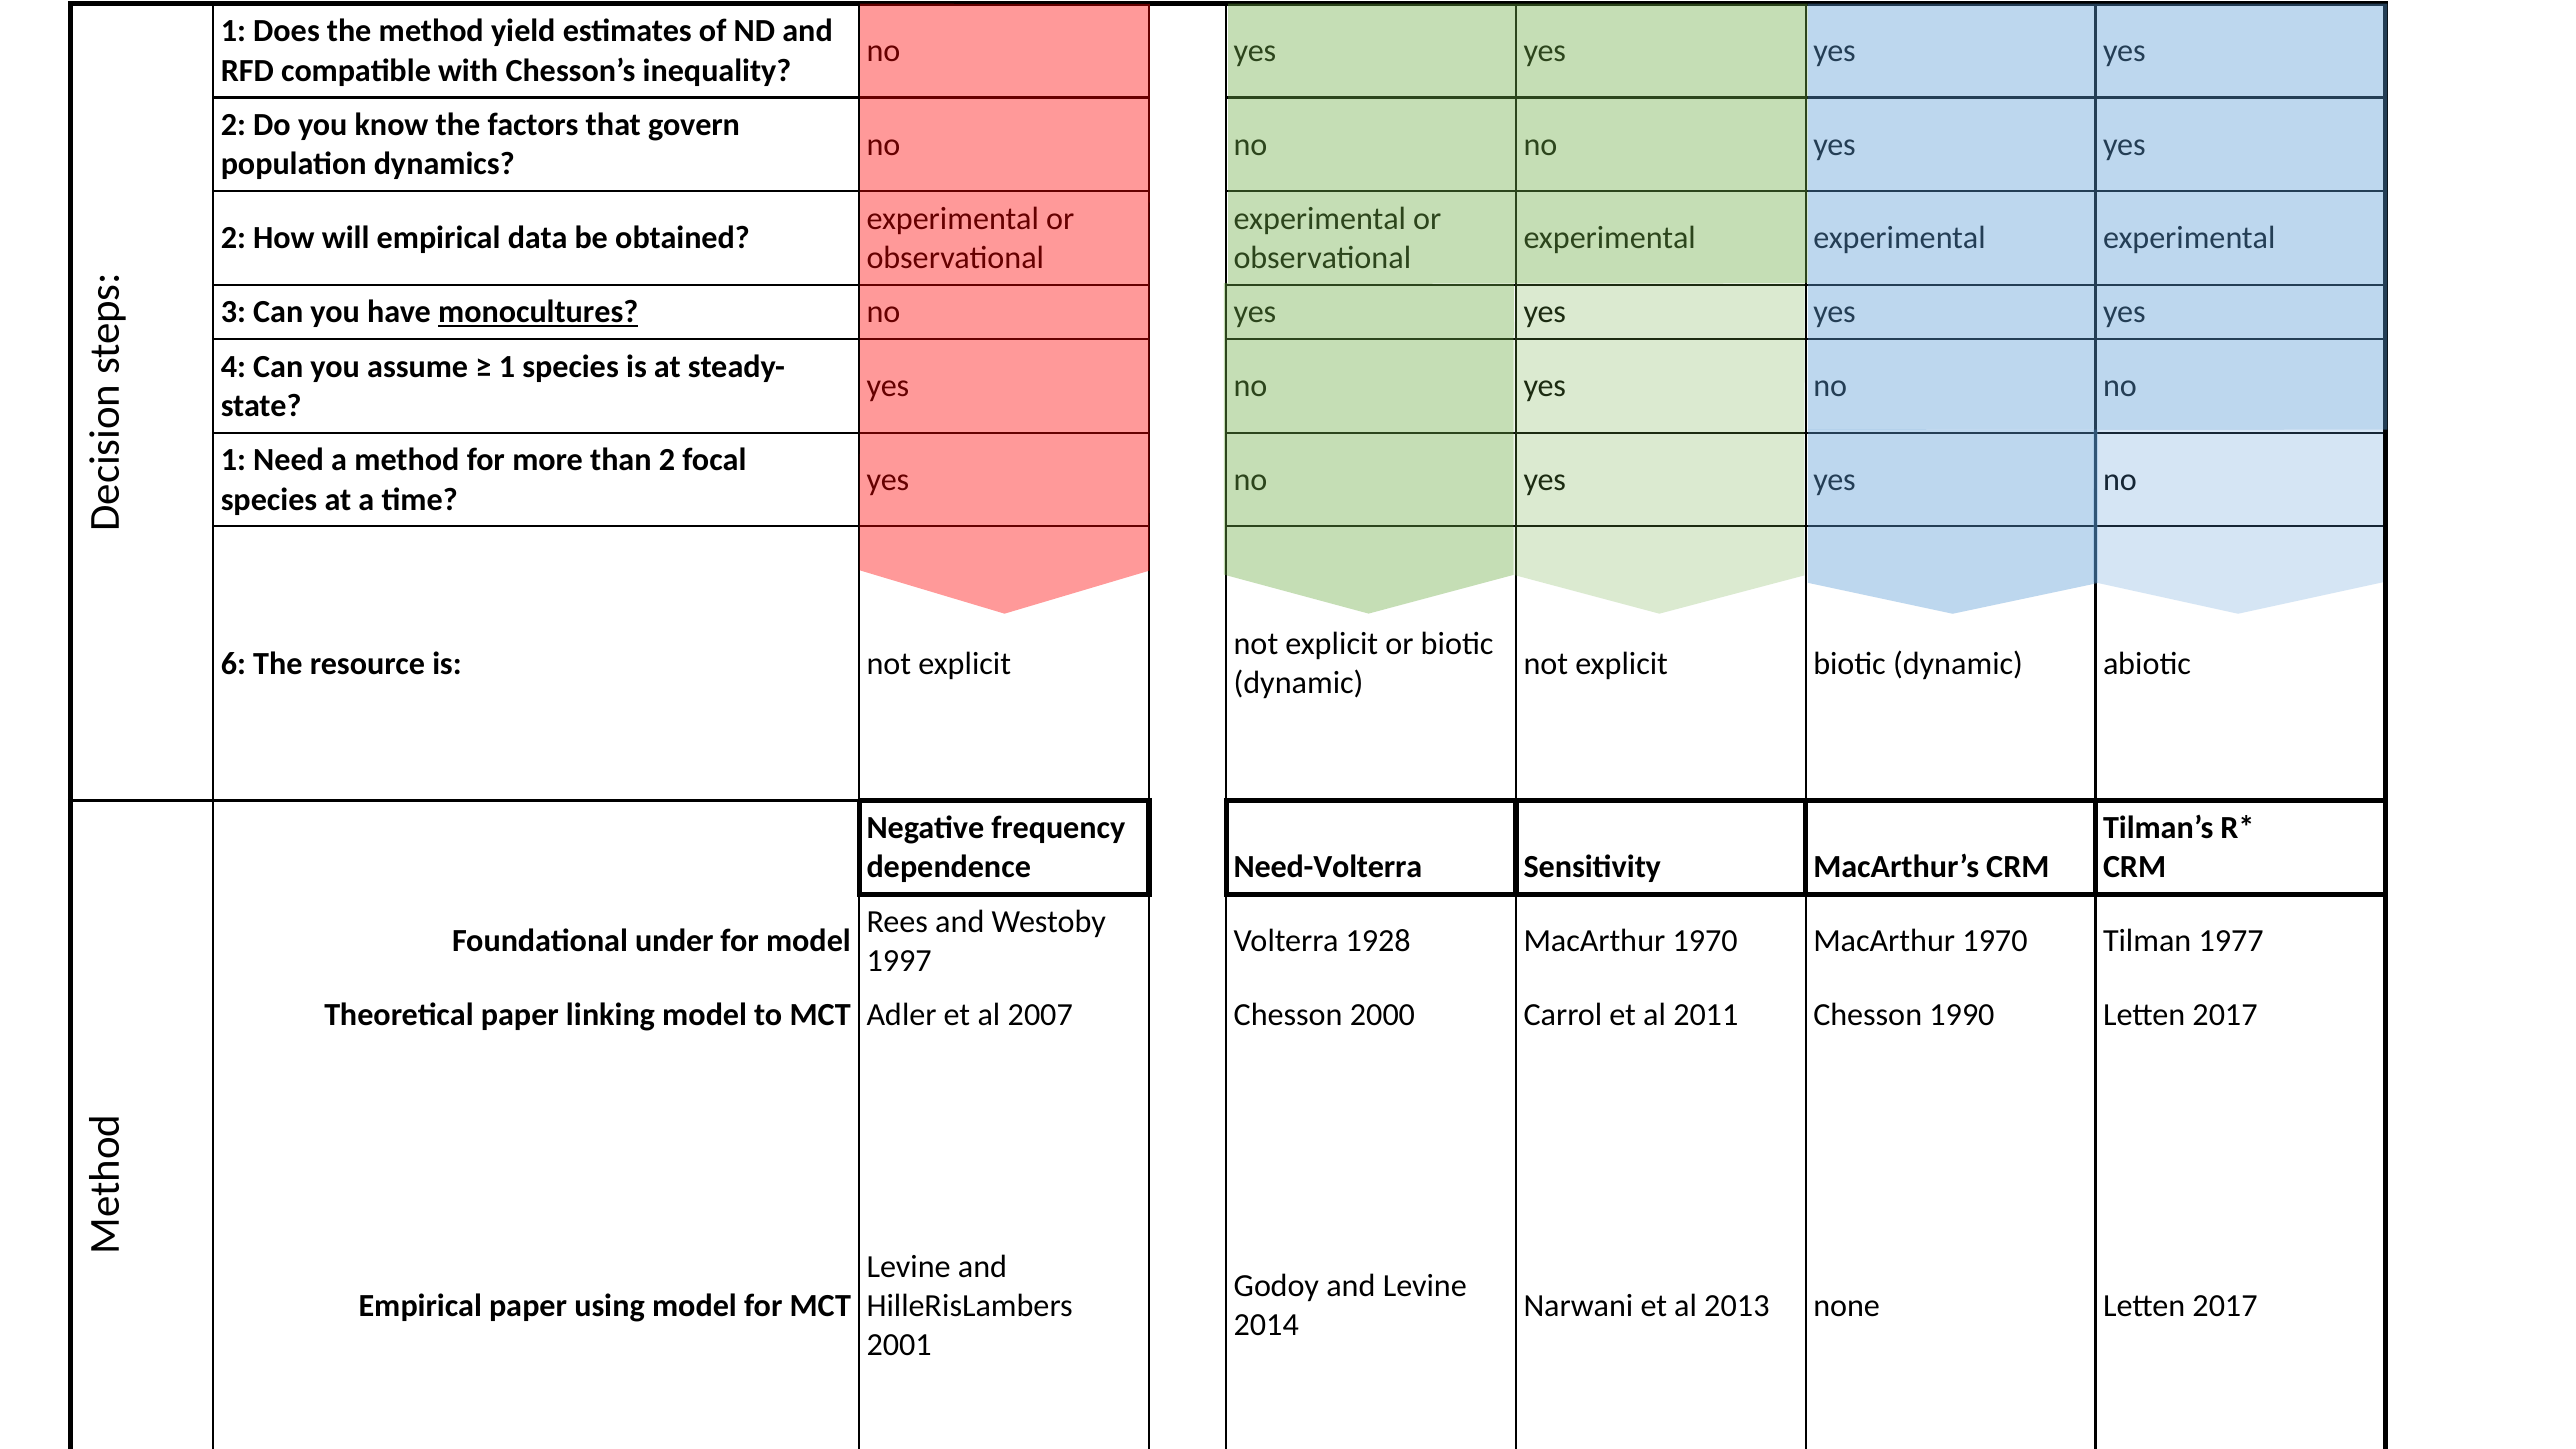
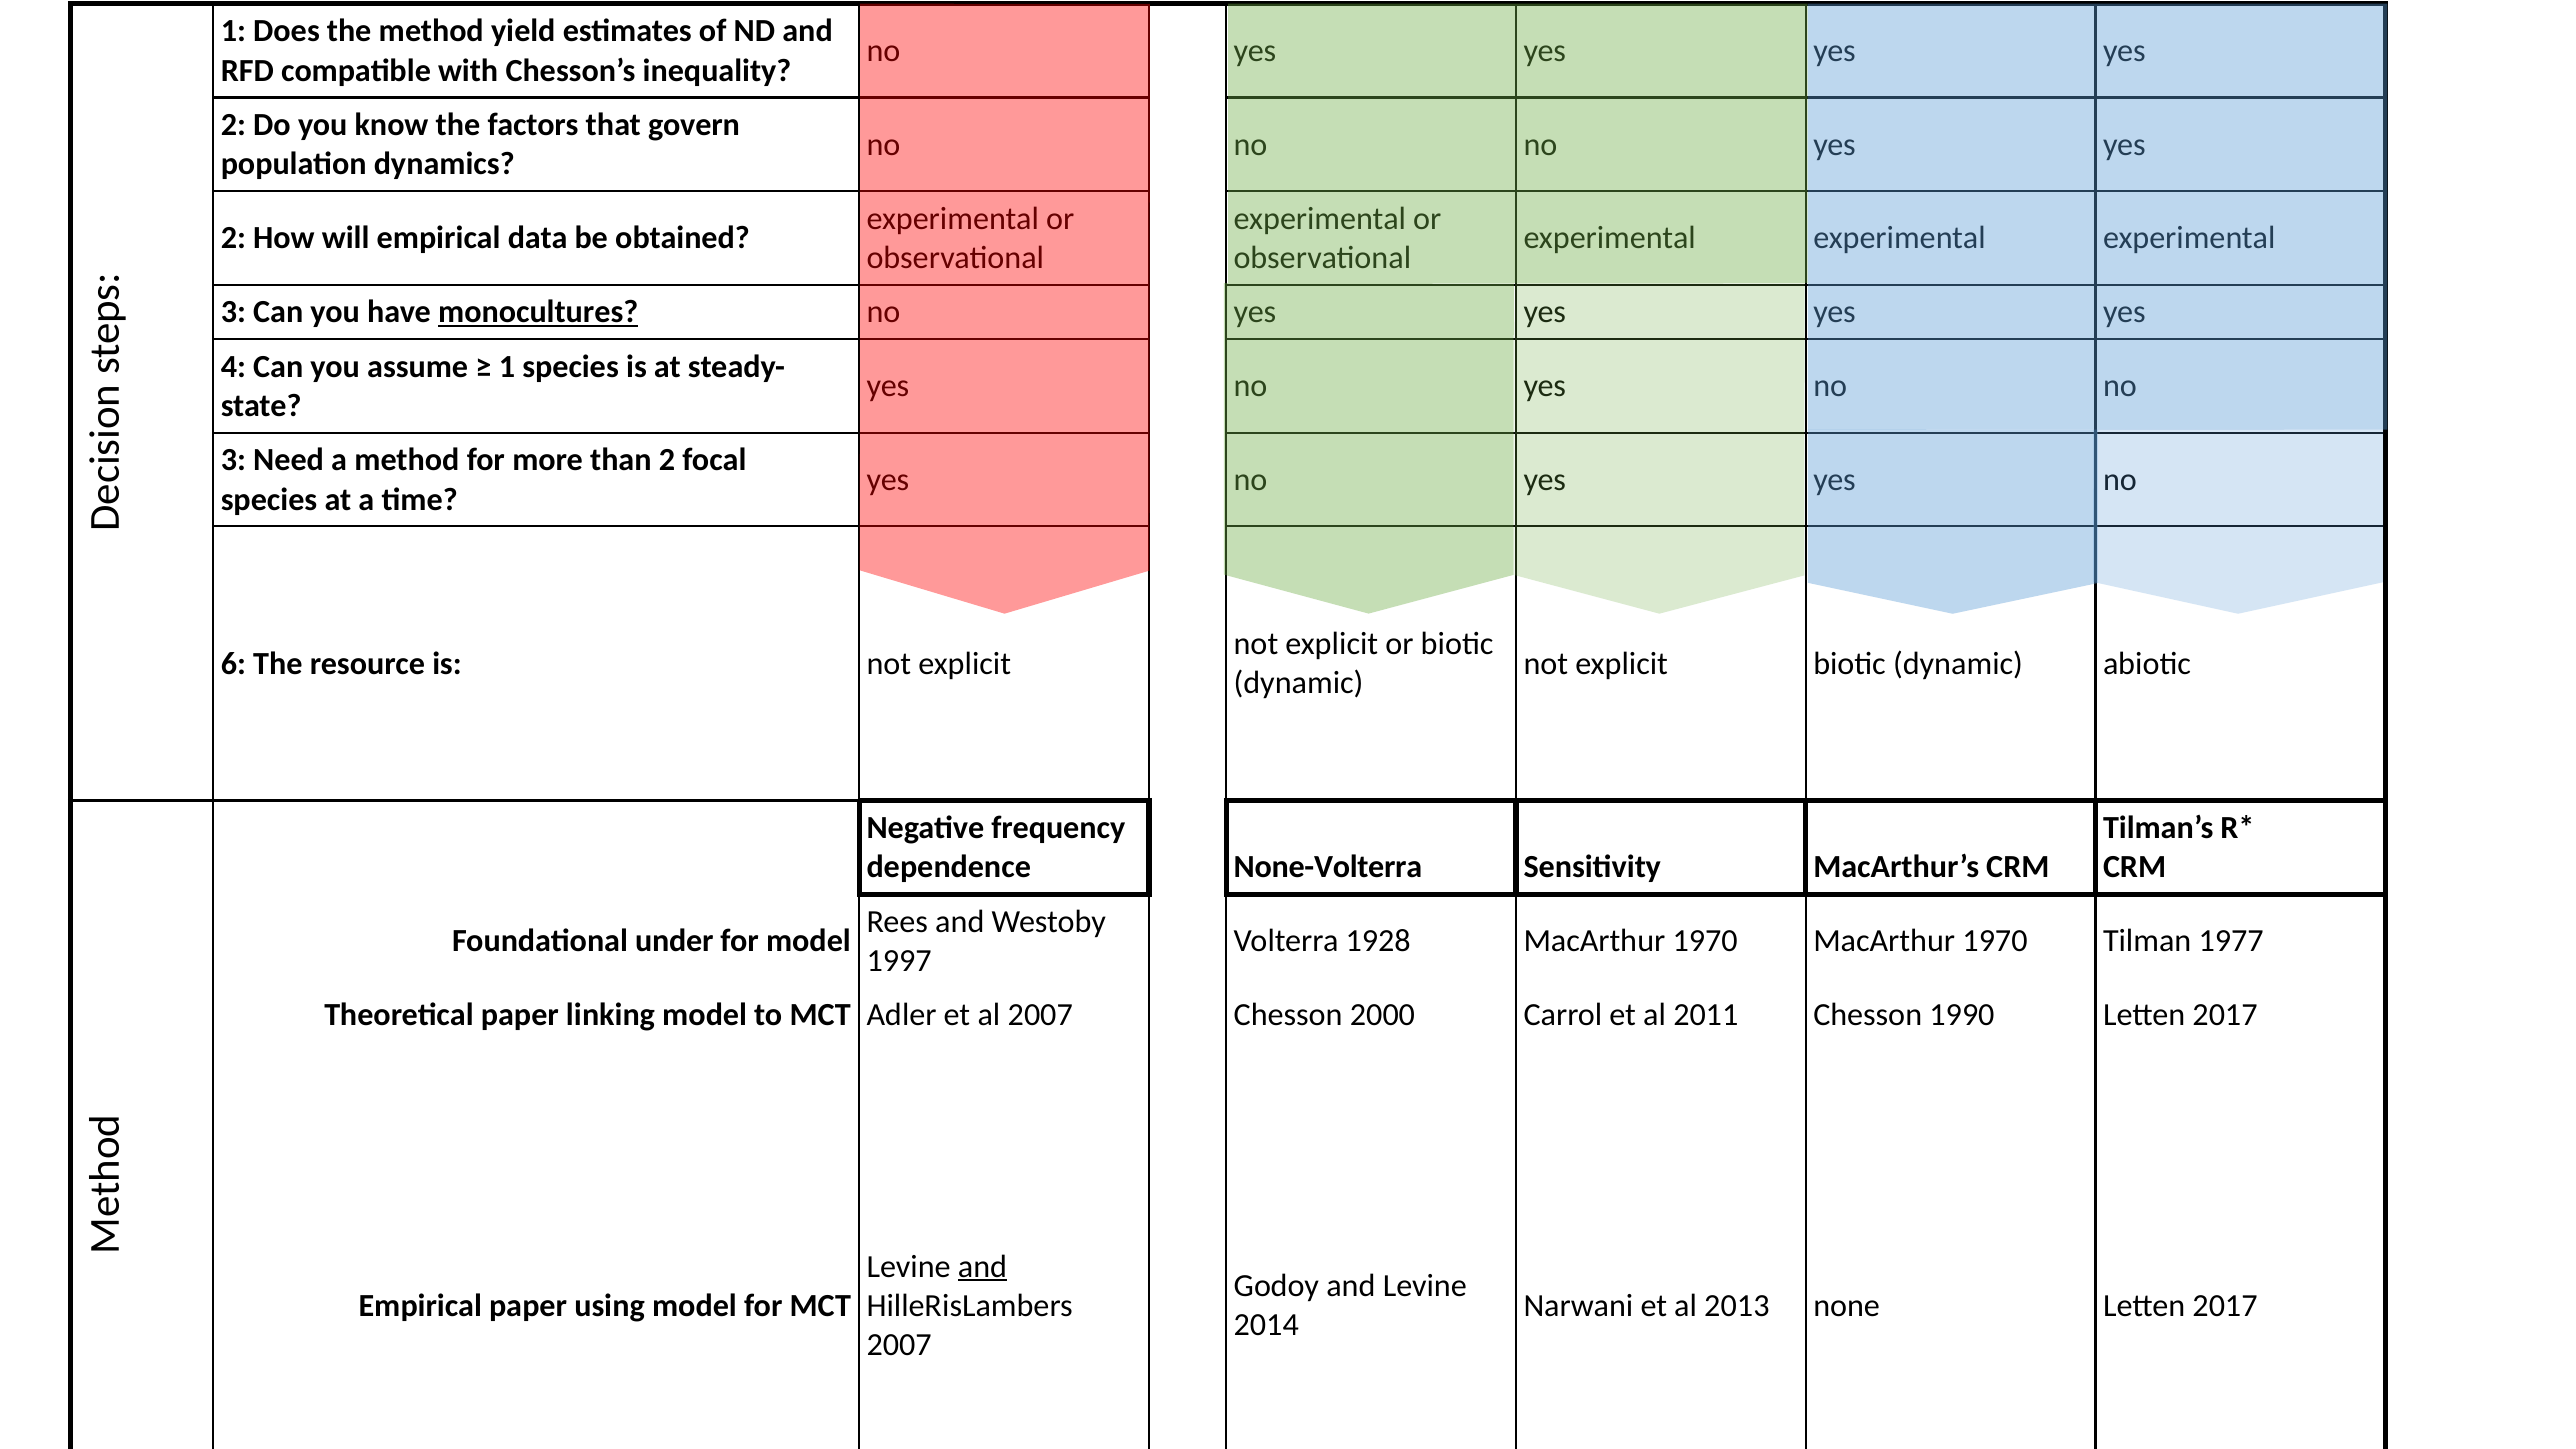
1: 1 -> 3 (233, 460)
Need-Volterra: Need-Volterra -> None-Volterra (1328, 867)
and underline: none -> present (983, 1266)
2001: 2001 -> 2007 (899, 1345)
